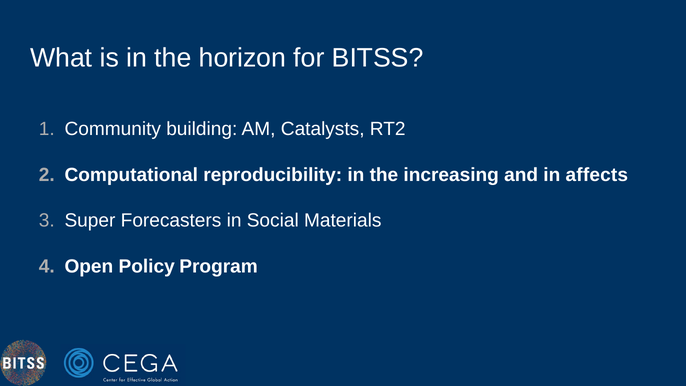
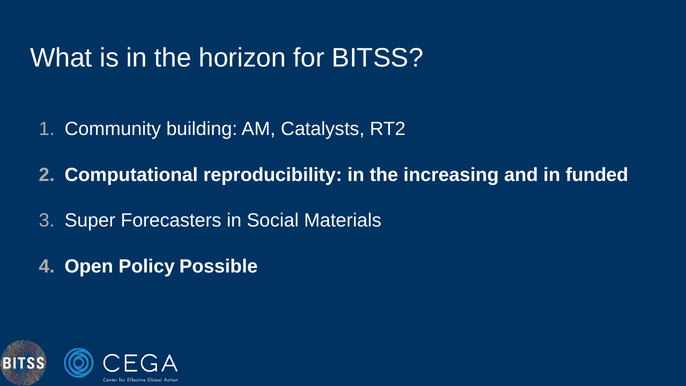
affects: affects -> funded (597, 175)
Program: Program -> Possible (219, 266)
